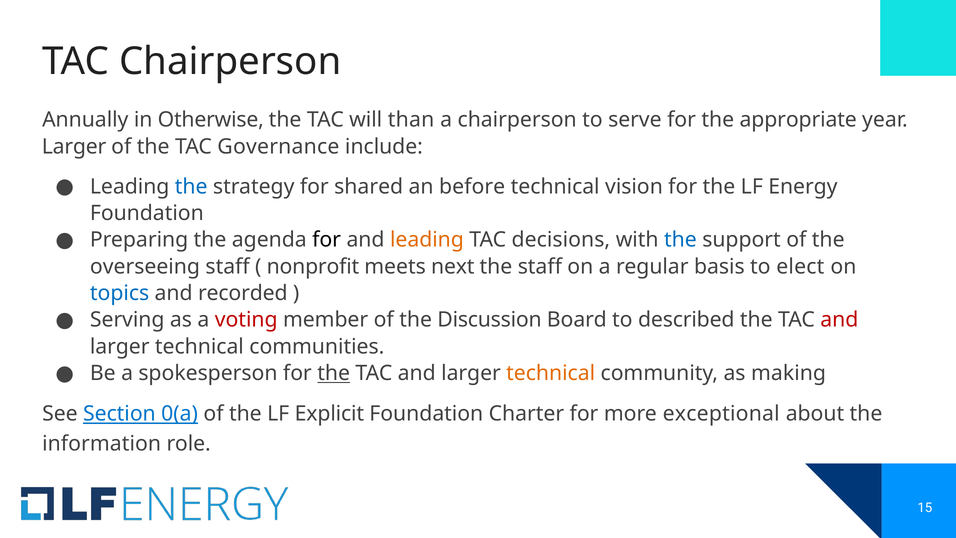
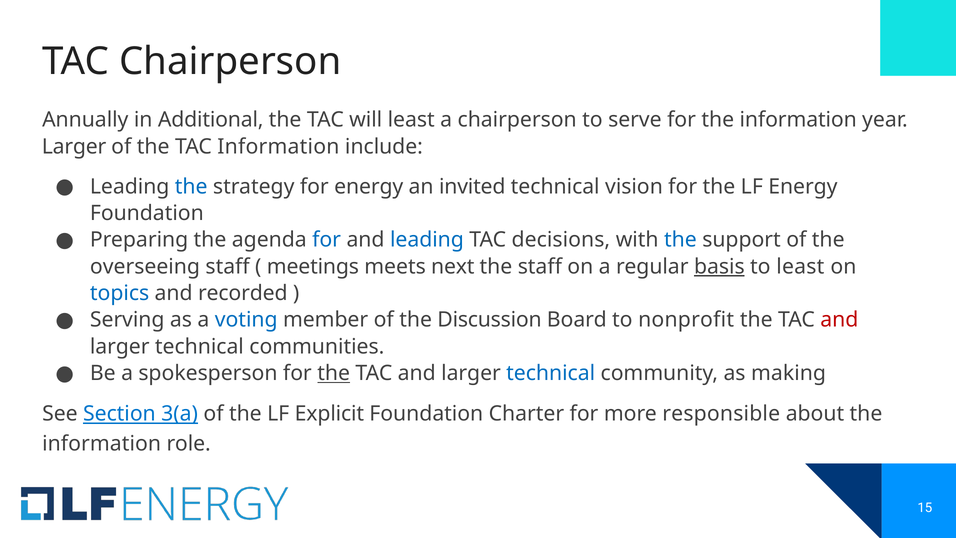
Otherwise: Otherwise -> Additional (211, 120)
will than: than -> least (411, 120)
for the appropriate: appropriate -> information (798, 120)
TAC Governance: Governance -> Information (278, 146)
for shared: shared -> energy (369, 186)
before: before -> invited (472, 186)
for colour: black -> blue (327, 240)
leading colour: orange -> blue (427, 240)
nonprofit: nonprofit -> meetings (313, 266)
basis underline: none -> present (719, 266)
to elect: elect -> least (800, 266)
voting colour: red -> blue (246, 320)
described: described -> nonprofit (686, 320)
technical colour: orange -> blue (551, 373)
0(a: 0(a -> 3(a (180, 413)
exceptional: exceptional -> responsible (721, 413)
